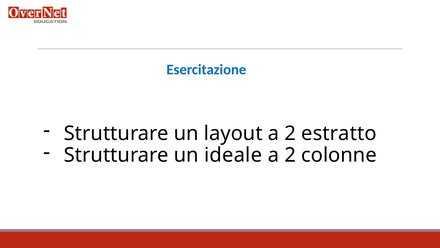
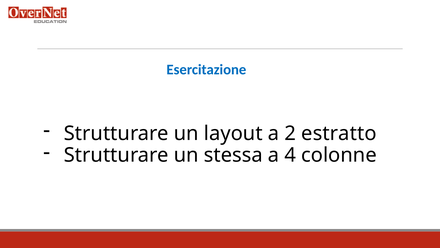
ideale: ideale -> stessa (233, 155)
2: 2 -> 4 (290, 155)
